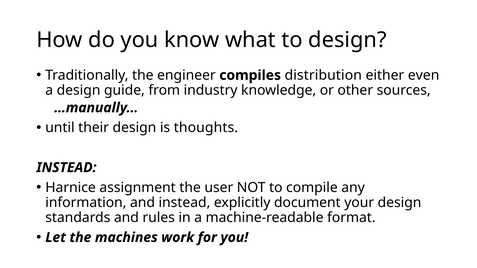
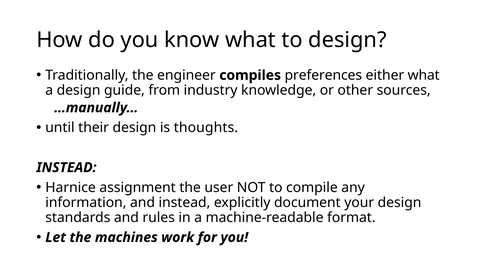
distribution: distribution -> preferences (323, 75)
either even: even -> what (424, 75)
